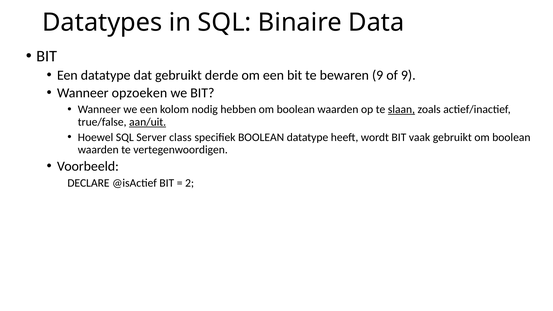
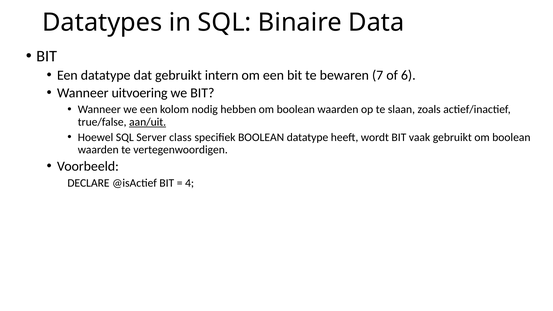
derde: derde -> intern (222, 75)
bewaren 9: 9 -> 7 (378, 75)
of 9: 9 -> 6 (408, 75)
opzoeken: opzoeken -> uitvoering (140, 93)
slaan underline: present -> none (401, 110)
2: 2 -> 4 (190, 183)
